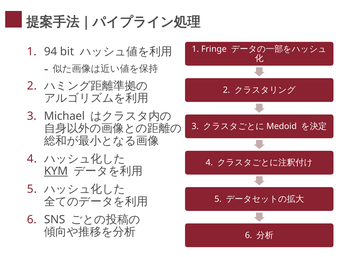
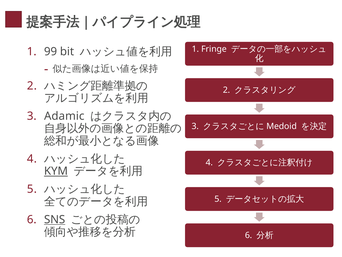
94: 94 -> 99 (51, 52)
Michael: Michael -> Adamic (64, 116)
SNS underline: none -> present (55, 219)
